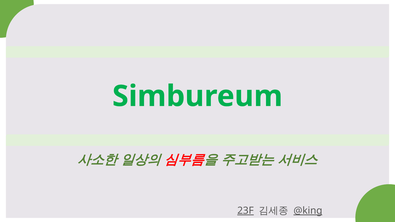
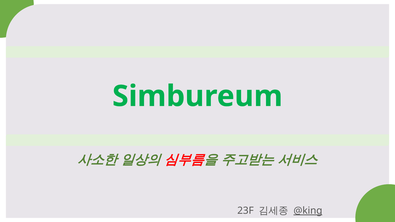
23F underline: present -> none (245, 211)
